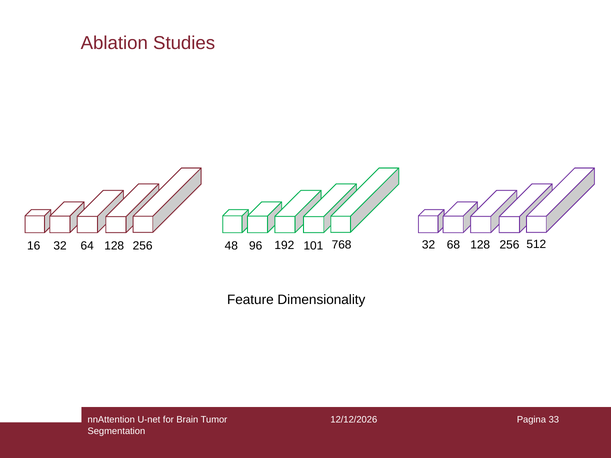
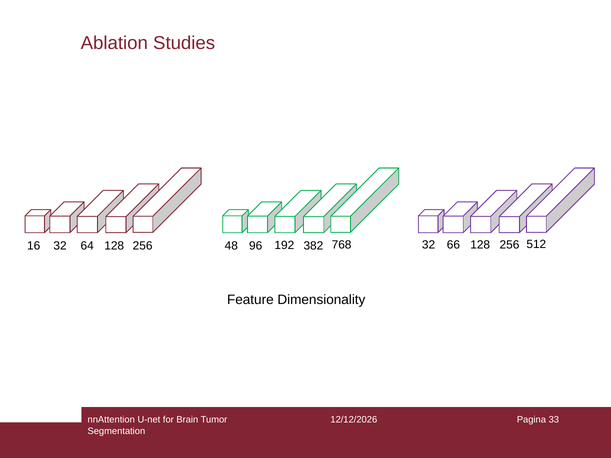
101: 101 -> 382 (313, 246)
68: 68 -> 66 (453, 245)
